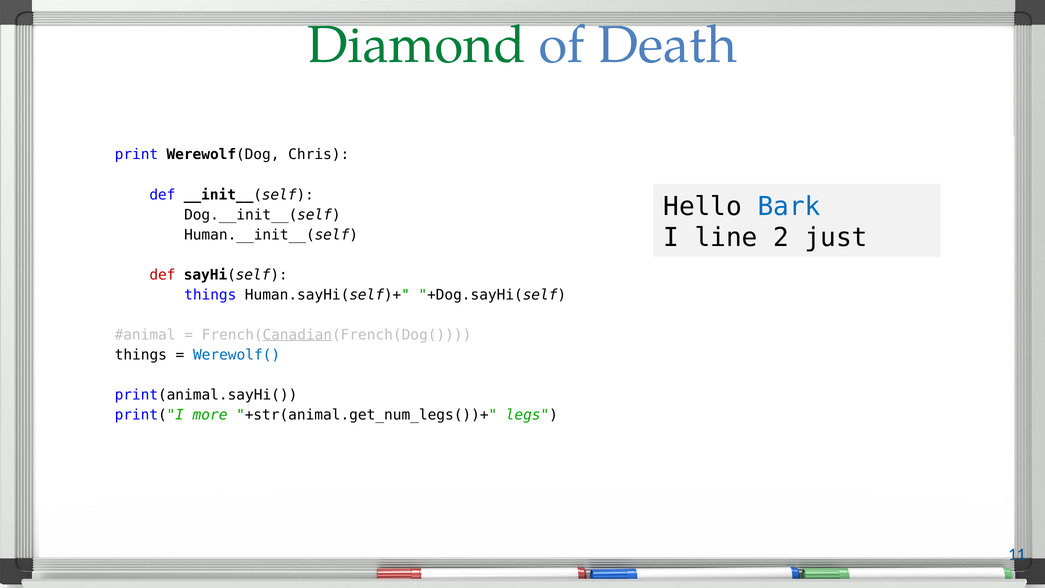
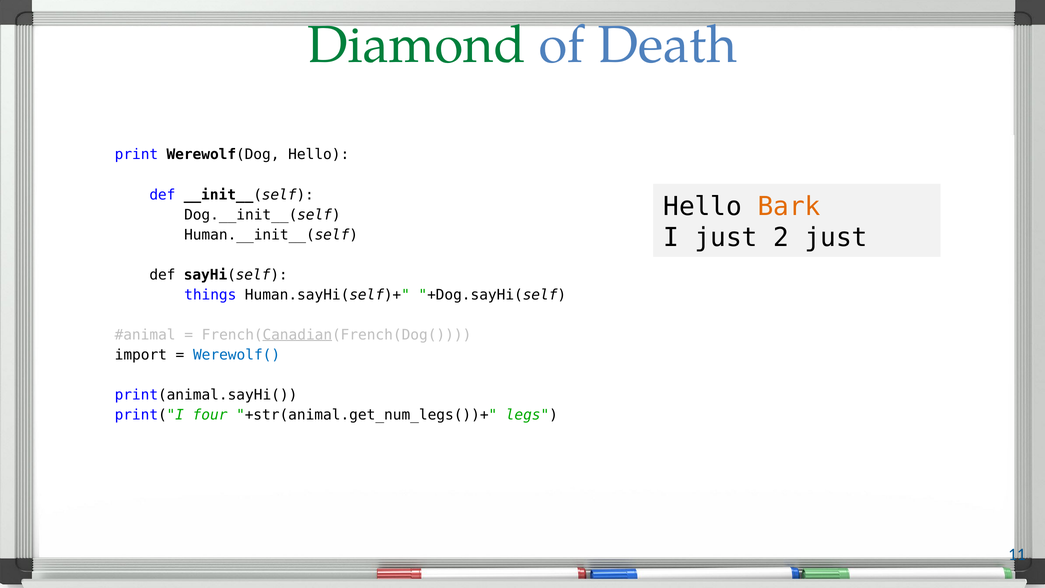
Werewolf(Dog Chris: Chris -> Hello (319, 155)
Bark colour: blue -> orange (789, 206)
I line: line -> just (726, 238)
def colour: red -> black (162, 275)
things: things -> import (141, 355)
more: more -> four (210, 415)
